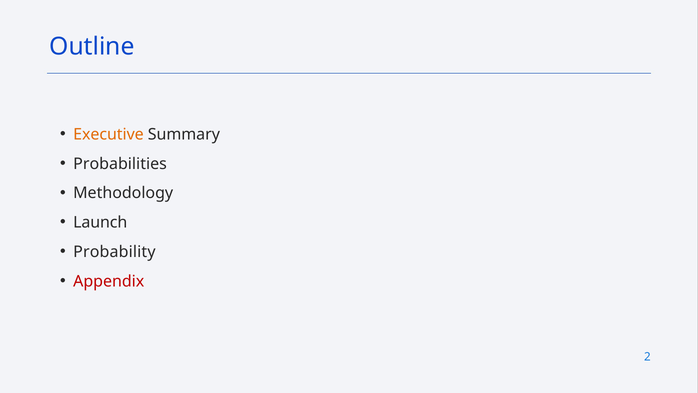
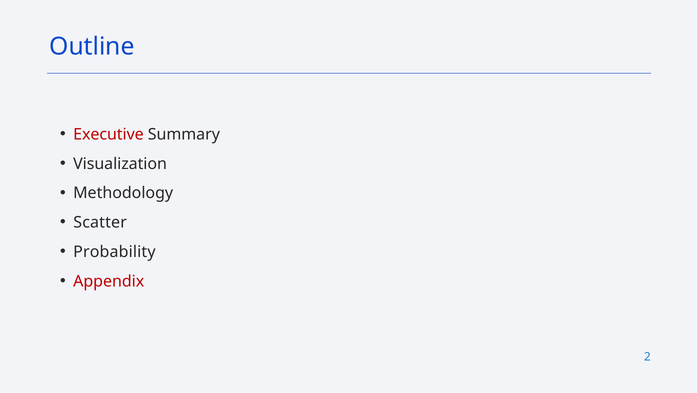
Executive colour: orange -> red (108, 134)
Probabilities: Probabilities -> Visualization (120, 164)
Launch: Launch -> Scatter (100, 222)
